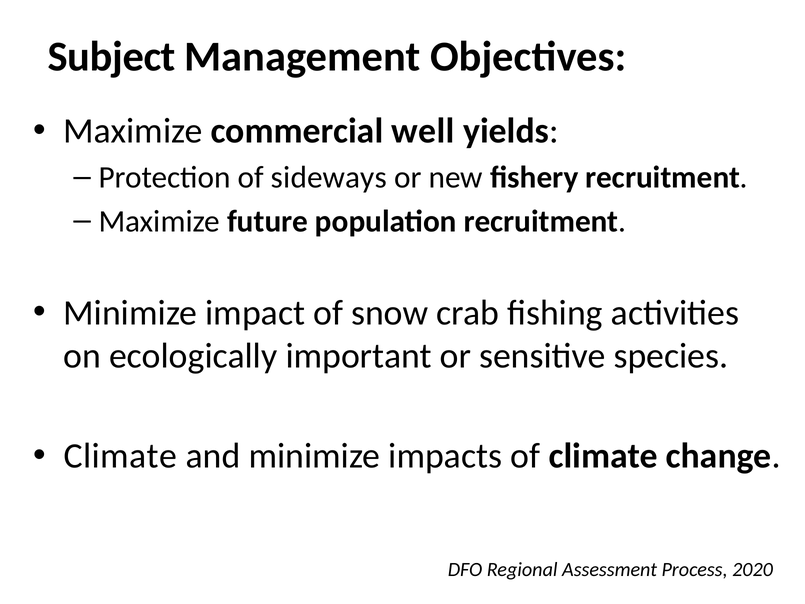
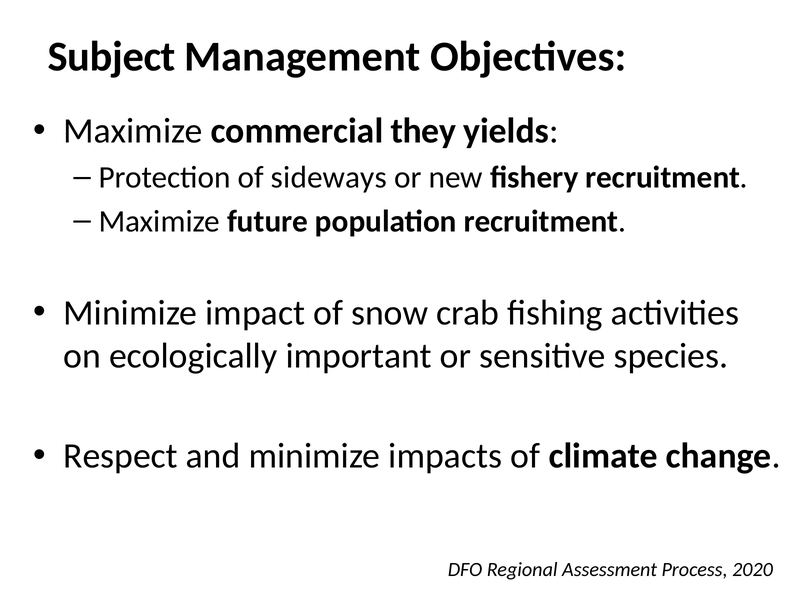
well: well -> they (423, 131)
Climate: Climate -> Respect (121, 456)
